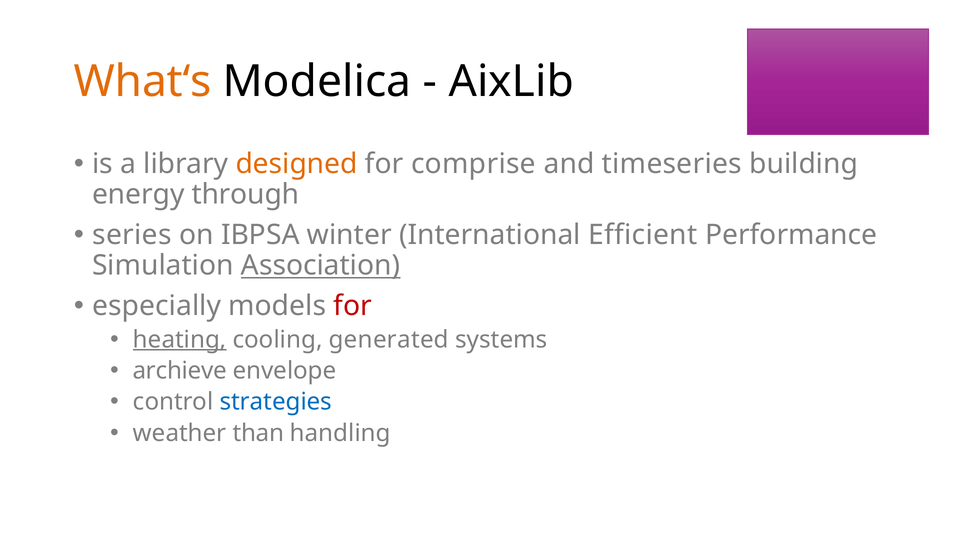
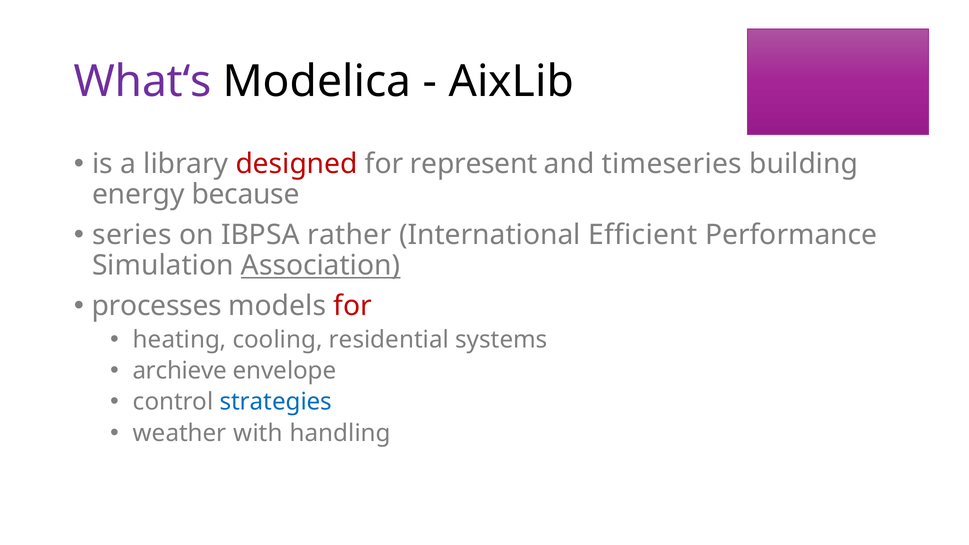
What‘s colour: orange -> purple (143, 81)
designed colour: orange -> red (297, 164)
comprise: comprise -> represent (474, 164)
through: through -> because (246, 194)
winter: winter -> rather (349, 235)
especially: especially -> processes (157, 306)
heating underline: present -> none (180, 340)
generated: generated -> residential (389, 340)
than: than -> with (258, 433)
